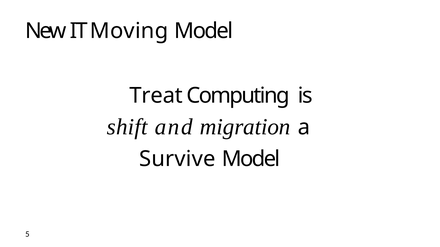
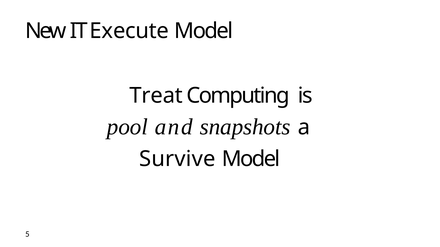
Moving: Moving -> Execute (129, 31)
shift: shift -> pool (127, 127)
migration: migration -> snapshots (245, 127)
